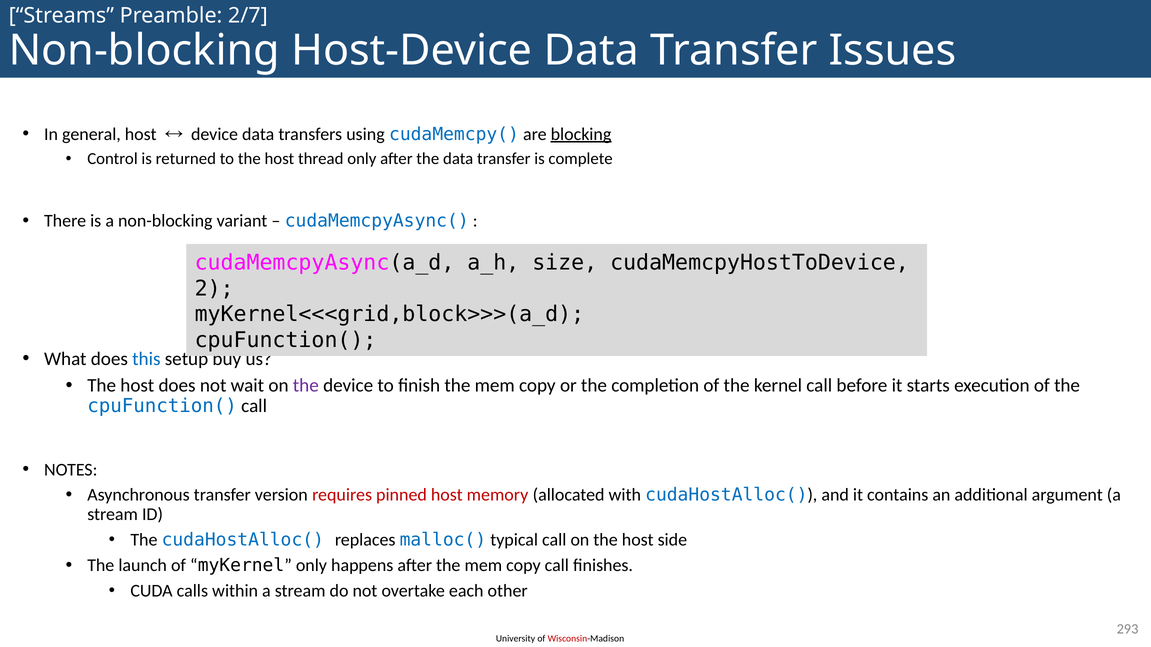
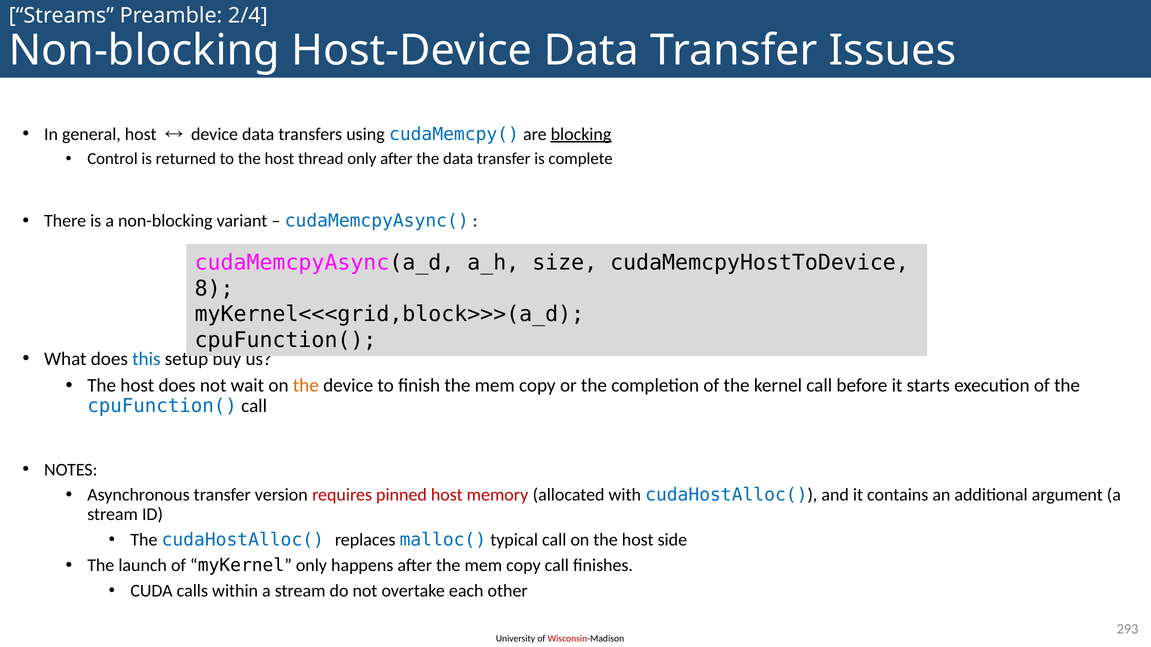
2/7: 2/7 -> 2/4 (248, 16)
2: 2 -> 8 (214, 289)
the colour: purple -> orange (306, 386)
